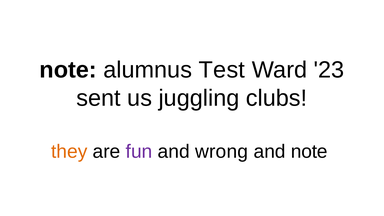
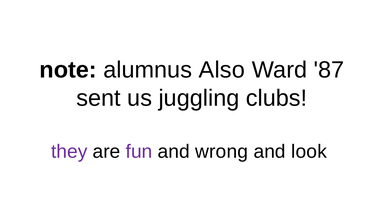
Test: Test -> Also (222, 70)
23: 23 -> 87 (329, 70)
they colour: orange -> purple (69, 152)
and note: note -> look (309, 152)
